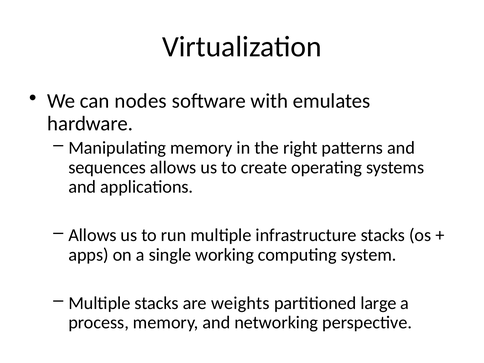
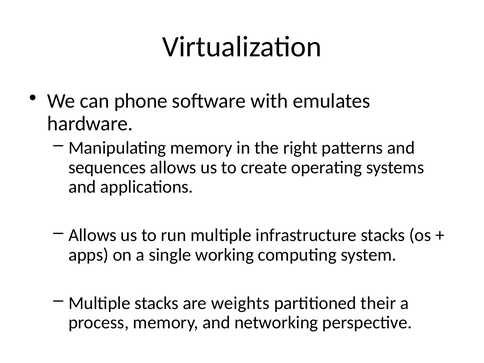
nodes: nodes -> phone (141, 101)
large: large -> their (378, 303)
